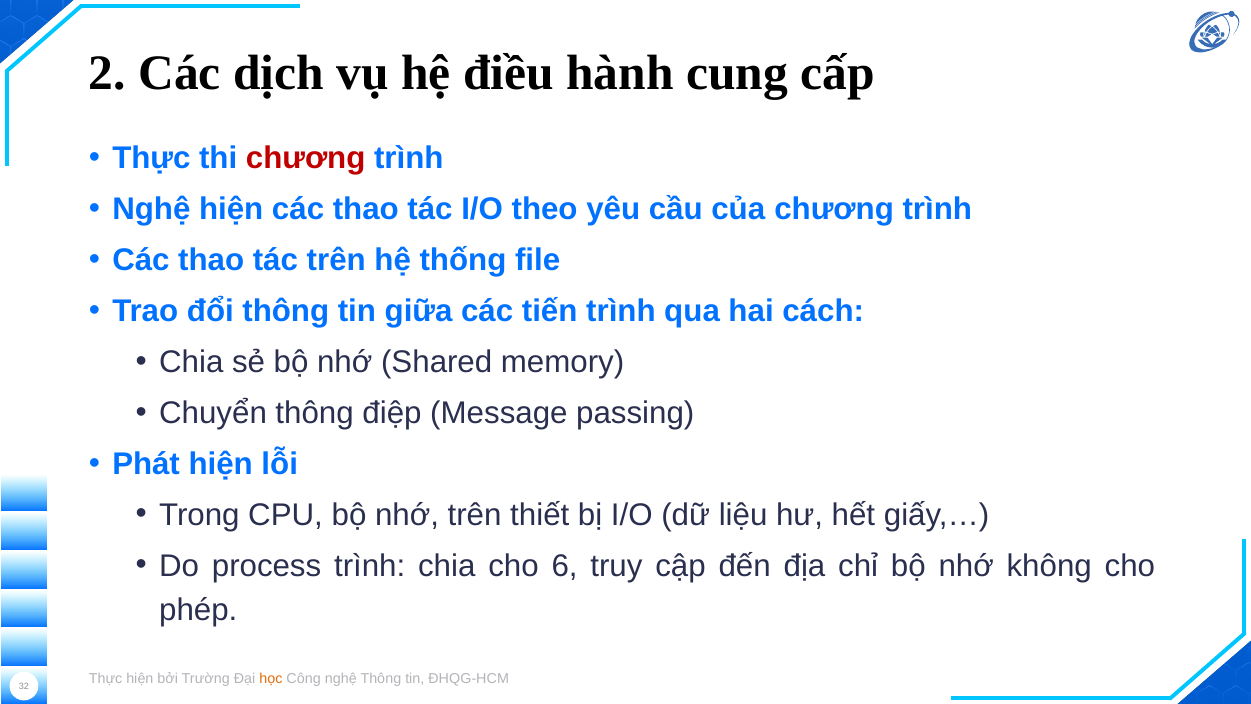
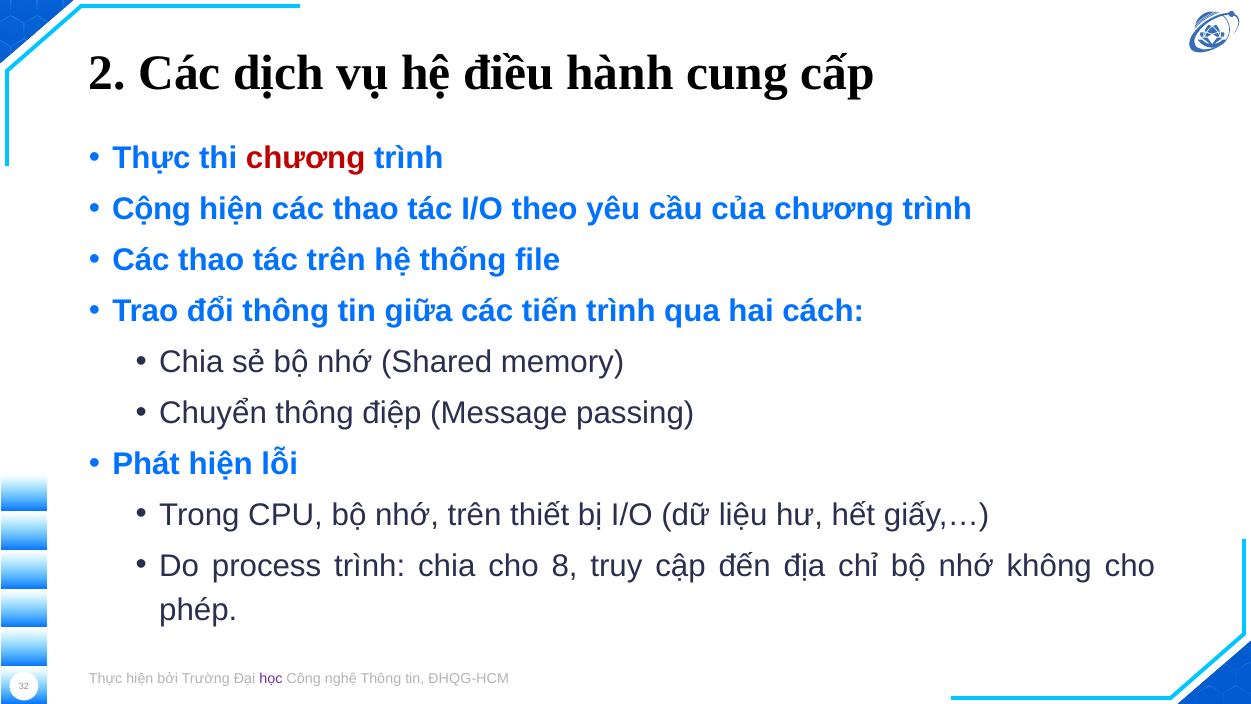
Nghệ: Nghệ -> Cộng (152, 209)
6: 6 -> 8 (565, 566)
học colour: orange -> purple (271, 679)
